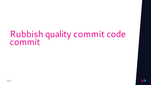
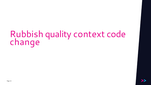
quality commit: commit -> context (89, 34)
commit: commit -> change (25, 42)
